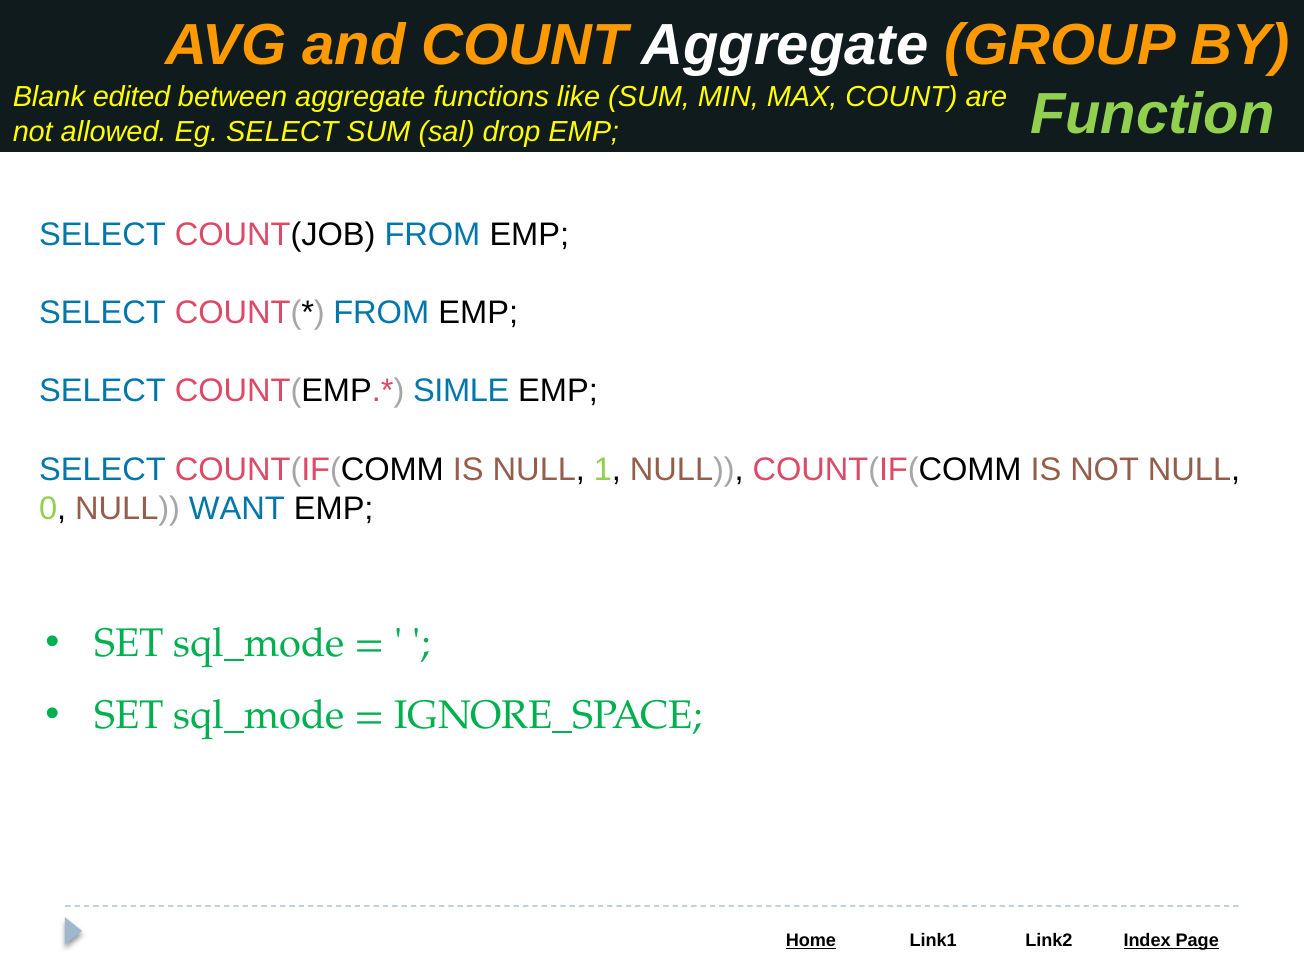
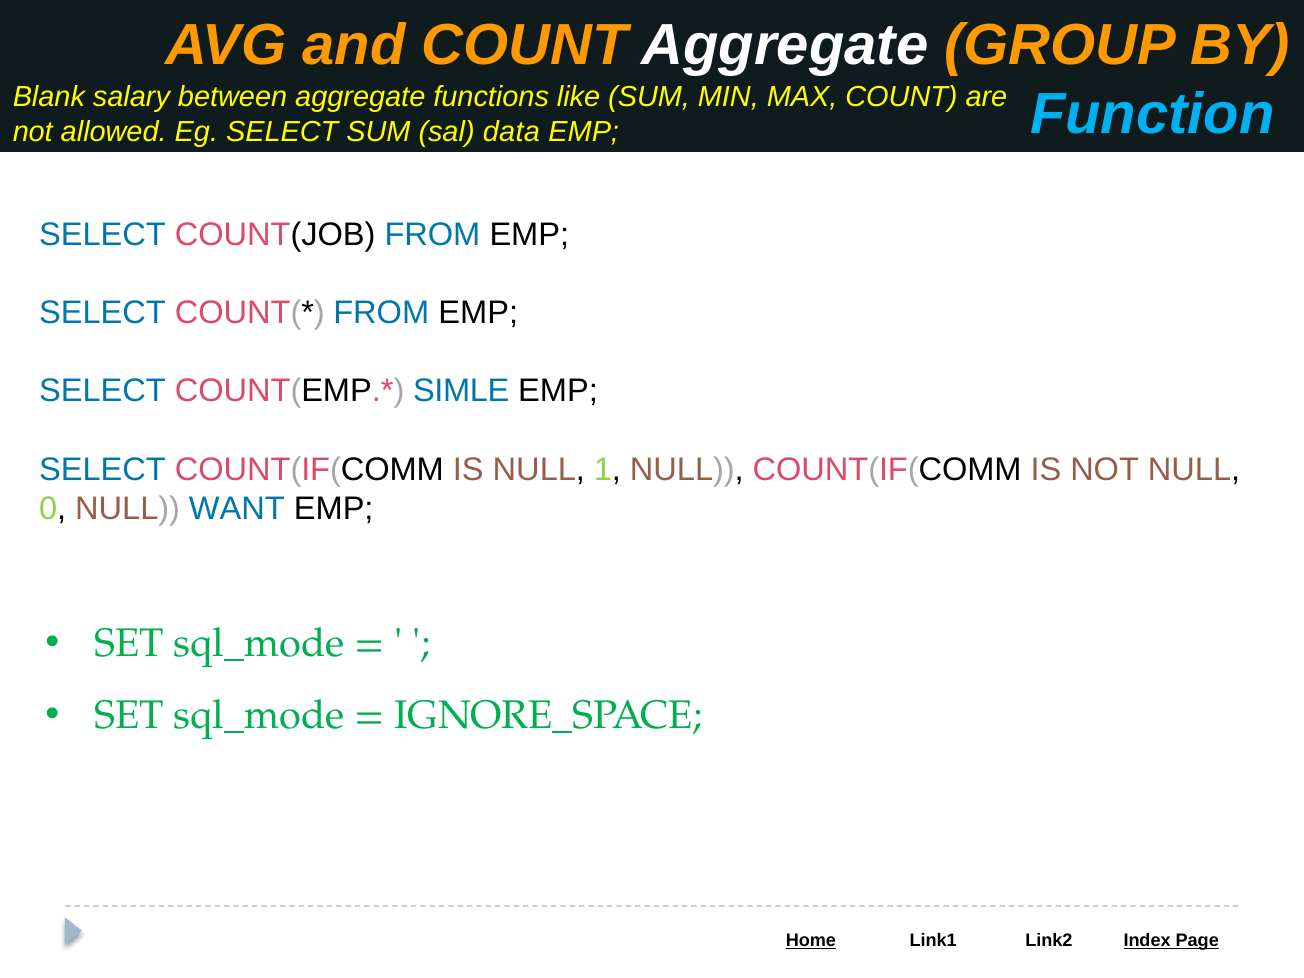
edited: edited -> salary (131, 97)
Function colour: light green -> light blue (1152, 115)
drop: drop -> data (511, 132)
